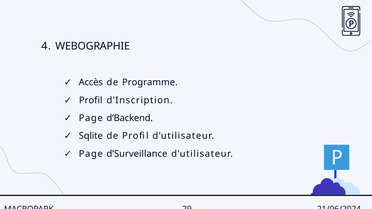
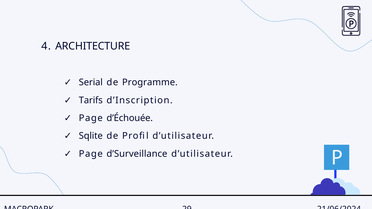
WEBOGRAPHIE: WEBOGRAPHIE -> ARCHITECTURE (93, 46)
Accès: Accès -> Serial (91, 82)
Profil: Profil -> Tarifs (91, 100)
d’Backend: d’Backend -> d’Échouée (130, 118)
